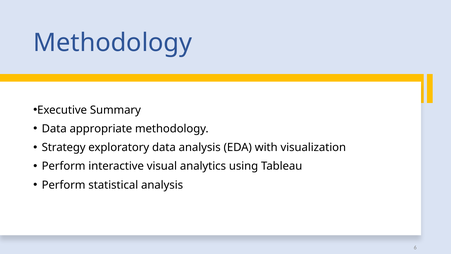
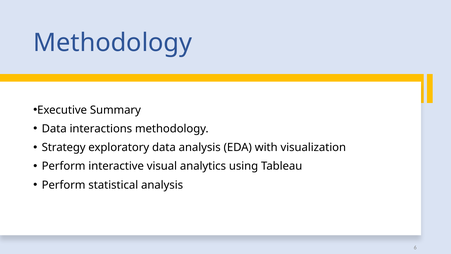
appropriate: appropriate -> interactions (101, 129)
